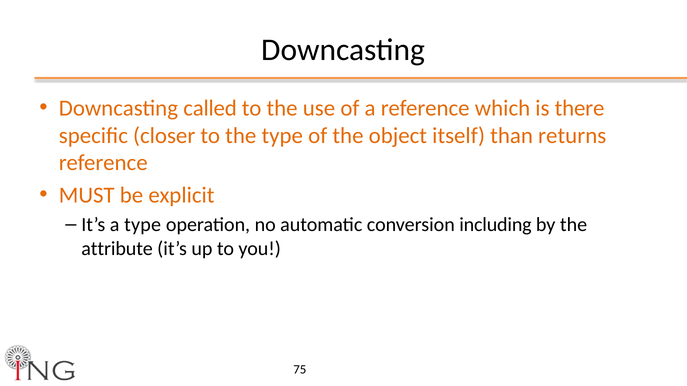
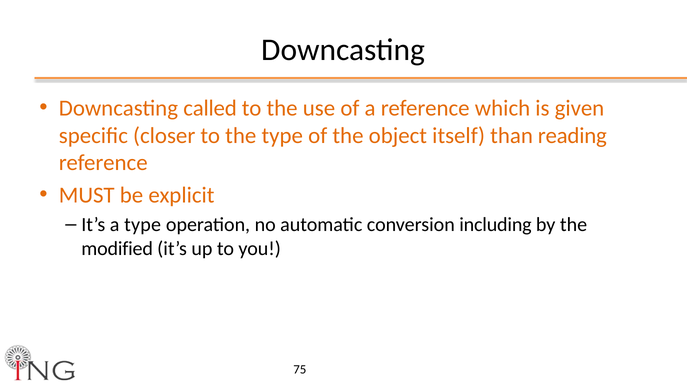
there: there -> given (580, 108)
returns: returns -> reading (572, 136)
attribute: attribute -> modified (117, 249)
